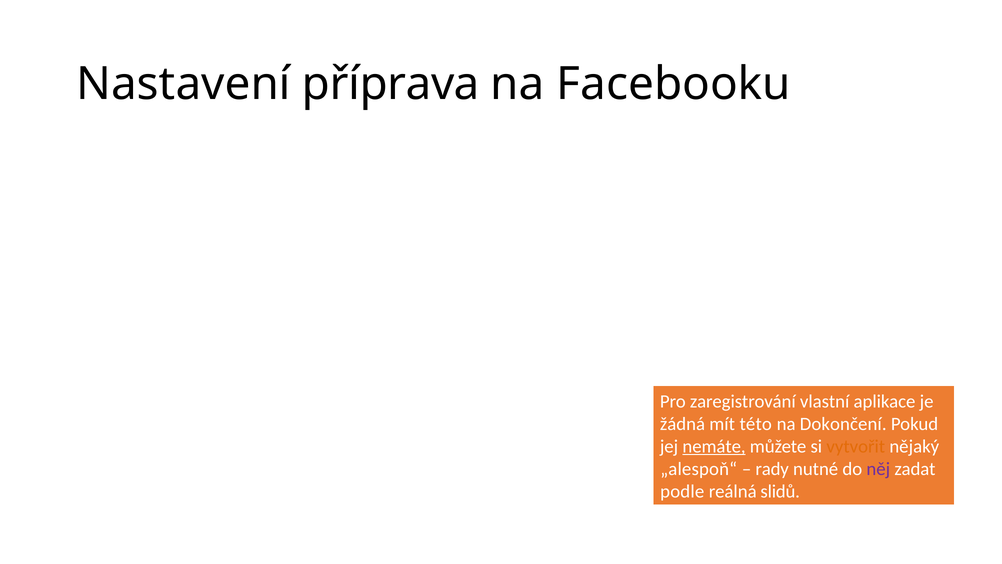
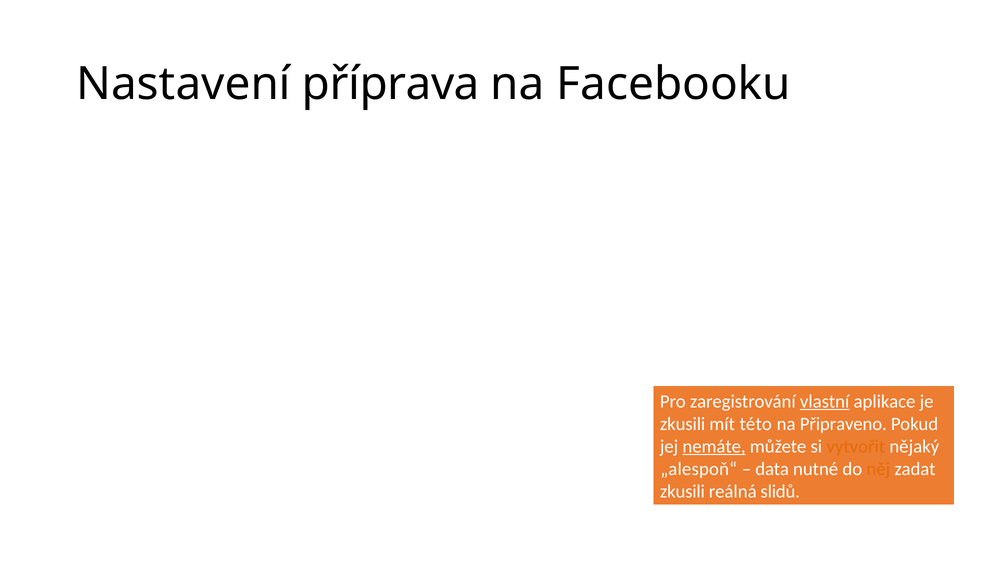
vlastní underline: none -> present (825, 401)
žádná: žádná -> zkusili (683, 424)
Dokončení: Dokončení -> Připraveno (843, 424)
rady: rady -> data (772, 469)
něj colour: purple -> orange (878, 469)
podle: podle -> zkusili (682, 491)
